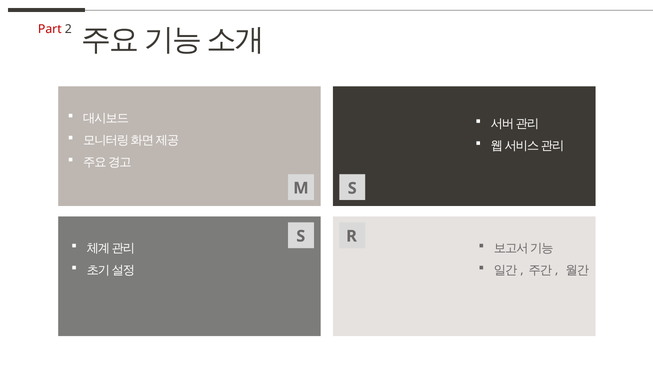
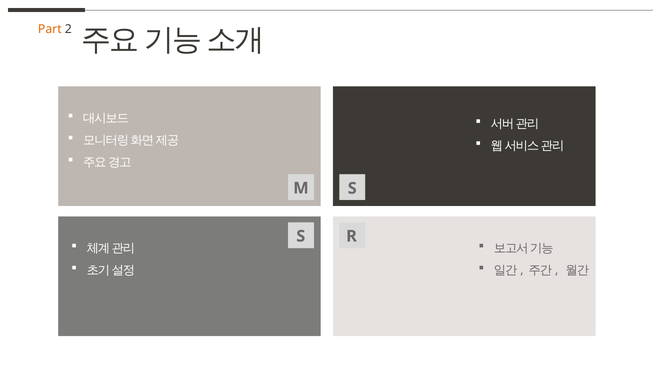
Part colour: red -> orange (50, 29)
